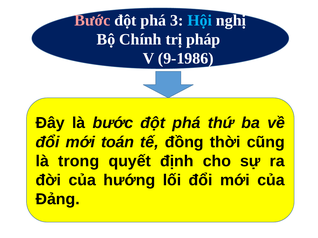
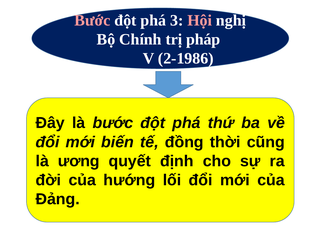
Hội colour: light blue -> pink (200, 20)
9-1986: 9-1986 -> 2-1986 (186, 59)
toán: toán -> biến (118, 142)
trong: trong -> ương (79, 161)
